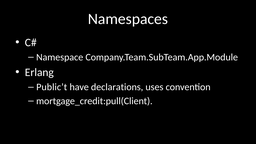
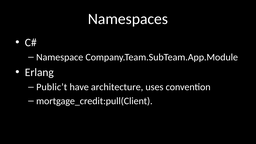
declarations: declarations -> architecture (117, 87)
